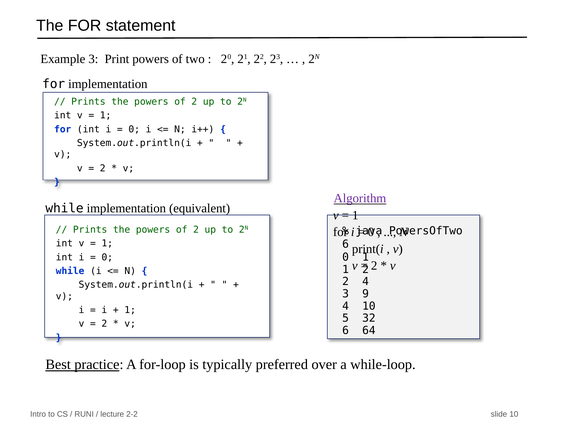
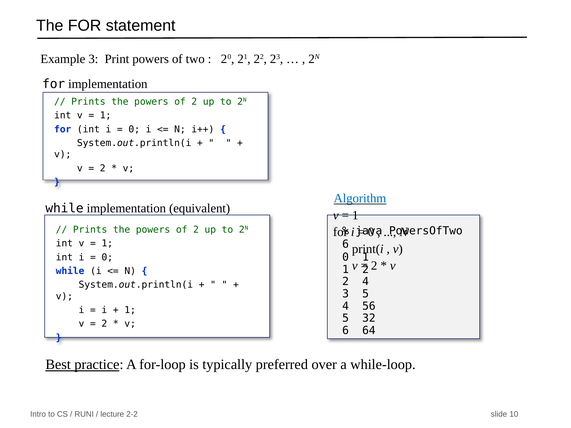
Algorithm colour: purple -> blue (360, 199)
3 9: 9 -> 5 (366, 294)
4 10: 10 -> 56 (369, 306)
